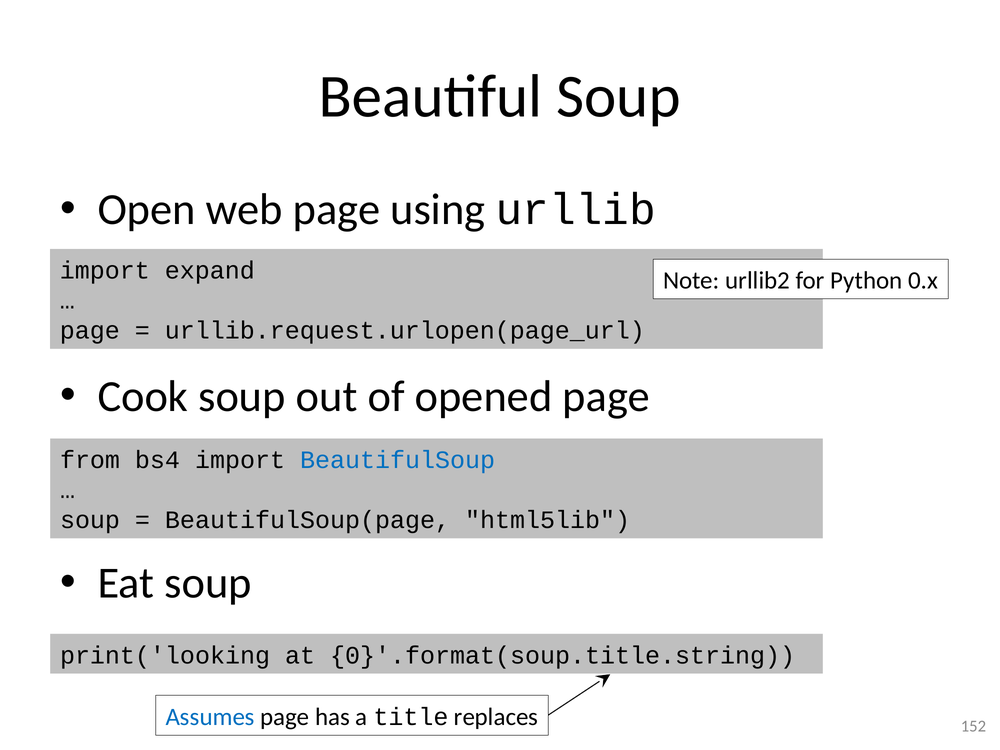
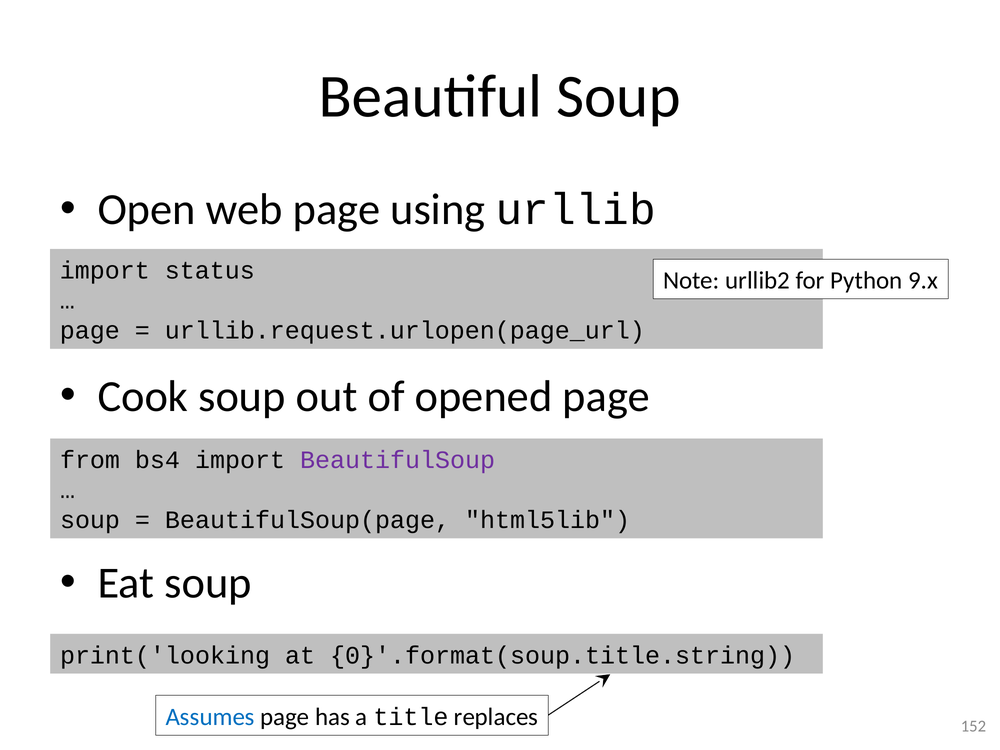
expand: expand -> status (210, 271)
0.x: 0.x -> 9.x (923, 281)
BeautifulSoup colour: blue -> purple (398, 460)
